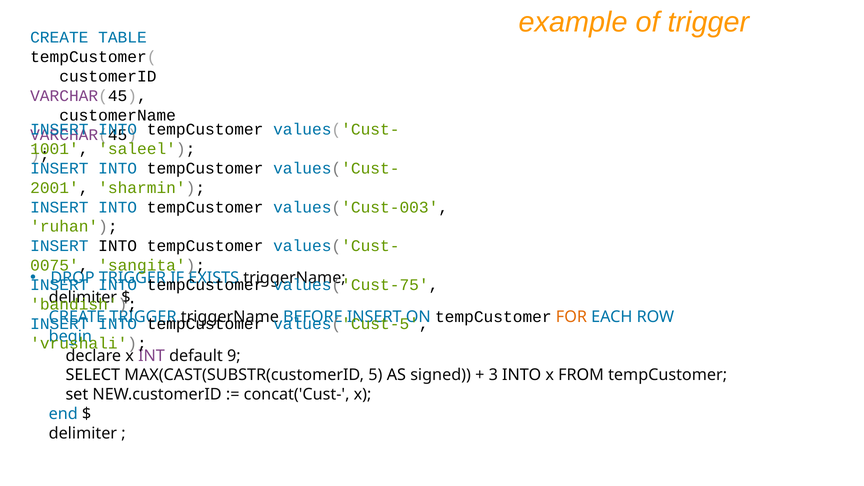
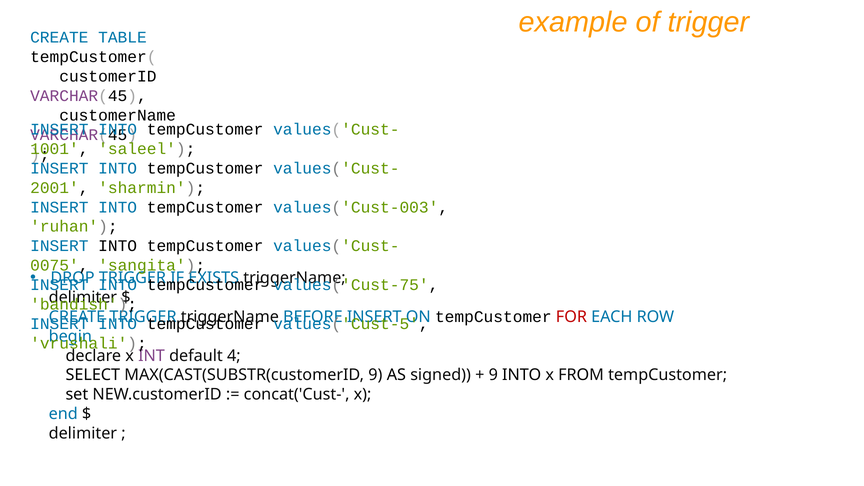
FOR colour: orange -> red (571, 317)
9: 9 -> 4 (234, 356)
MAX(CAST(SUBSTR(customerID 5: 5 -> 9 (375, 375)
3: 3 -> 9 (493, 375)
